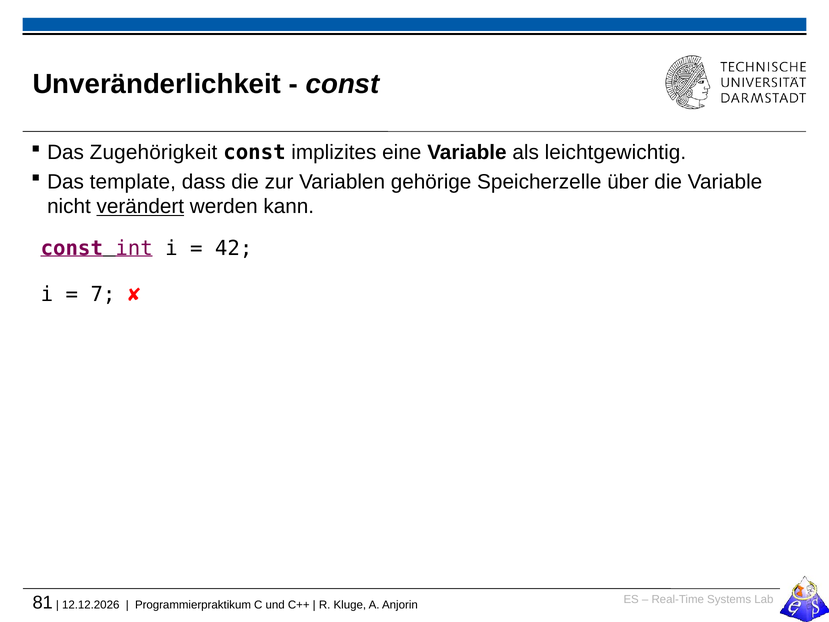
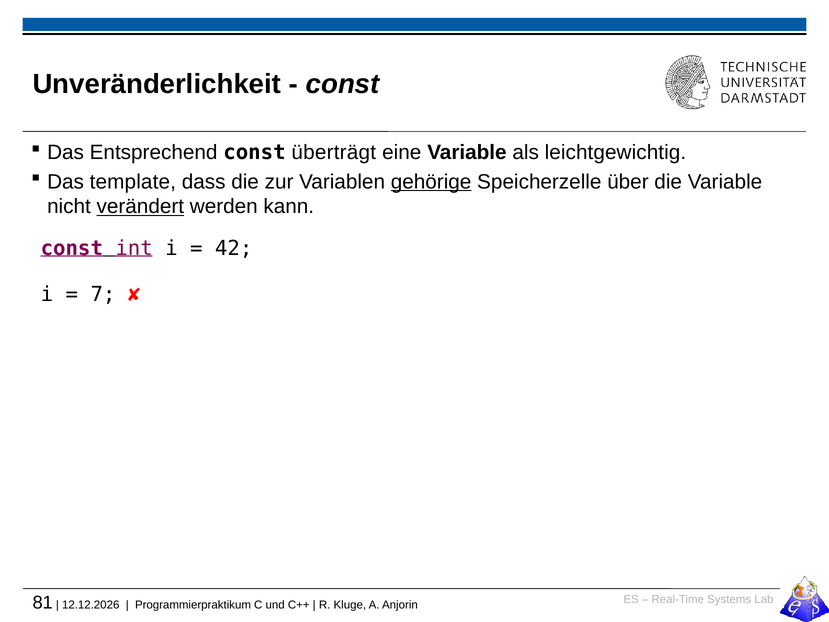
Zugehörigkeit: Zugehörigkeit -> Entsprechend (154, 153)
implizites: implizites -> überträgt (334, 153)
gehörige underline: none -> present (431, 182)
